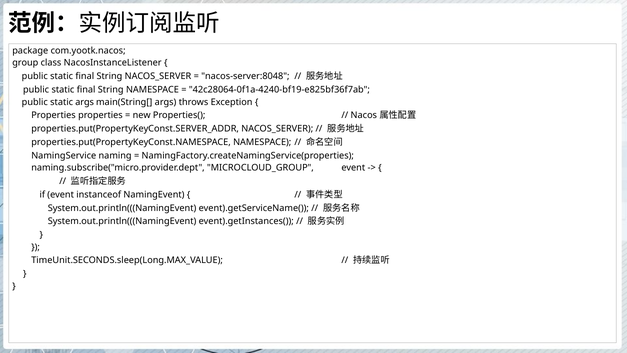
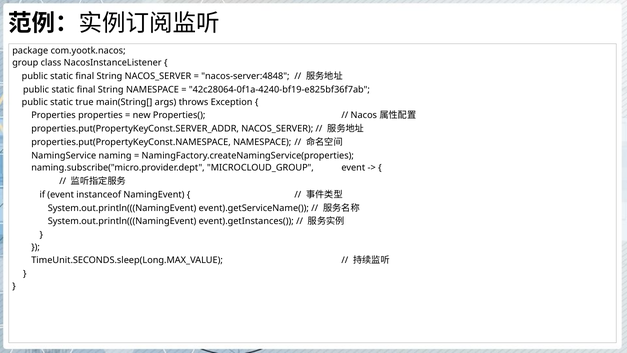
nacos-server:8048: nacos-server:8048 -> nacos-server:4848 (245, 76)
static args: args -> true (85, 102)
